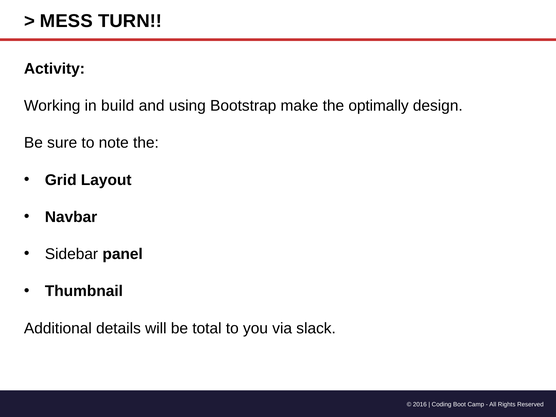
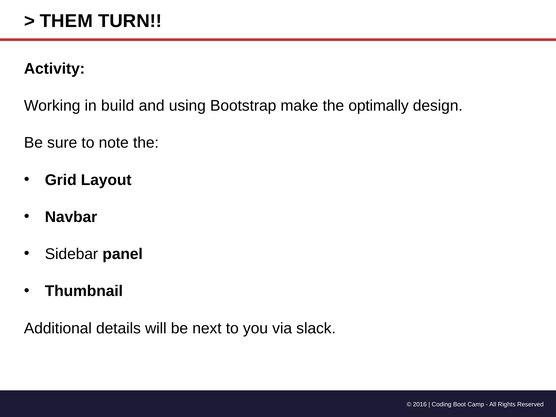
MESS: MESS -> THEM (66, 21)
total: total -> next (207, 328)
